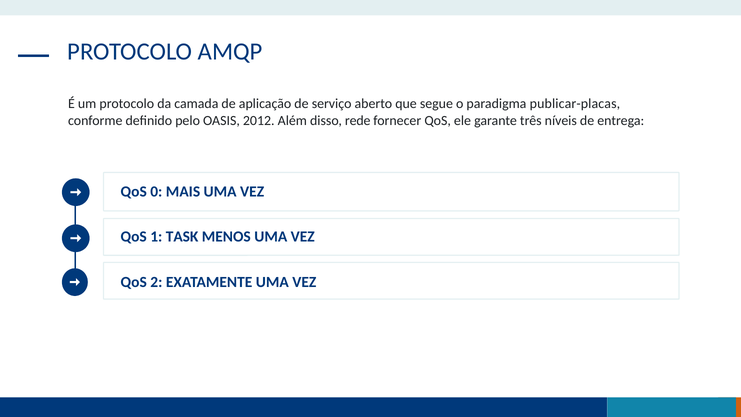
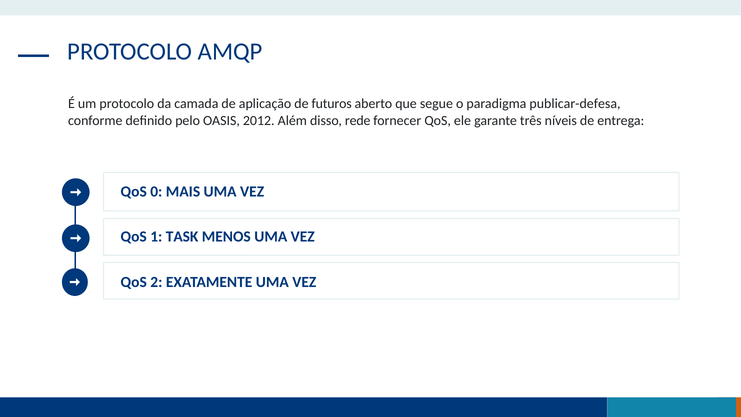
serviço: serviço -> futuros (332, 104)
publicar-placas: publicar-placas -> publicar-defesa (575, 104)
